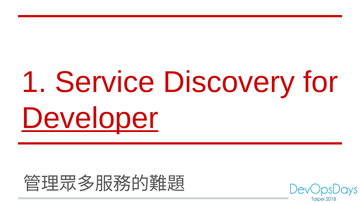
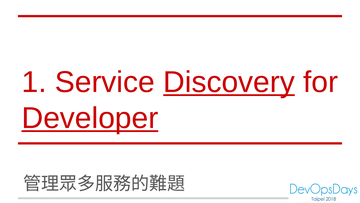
Discovery underline: none -> present (229, 82)
